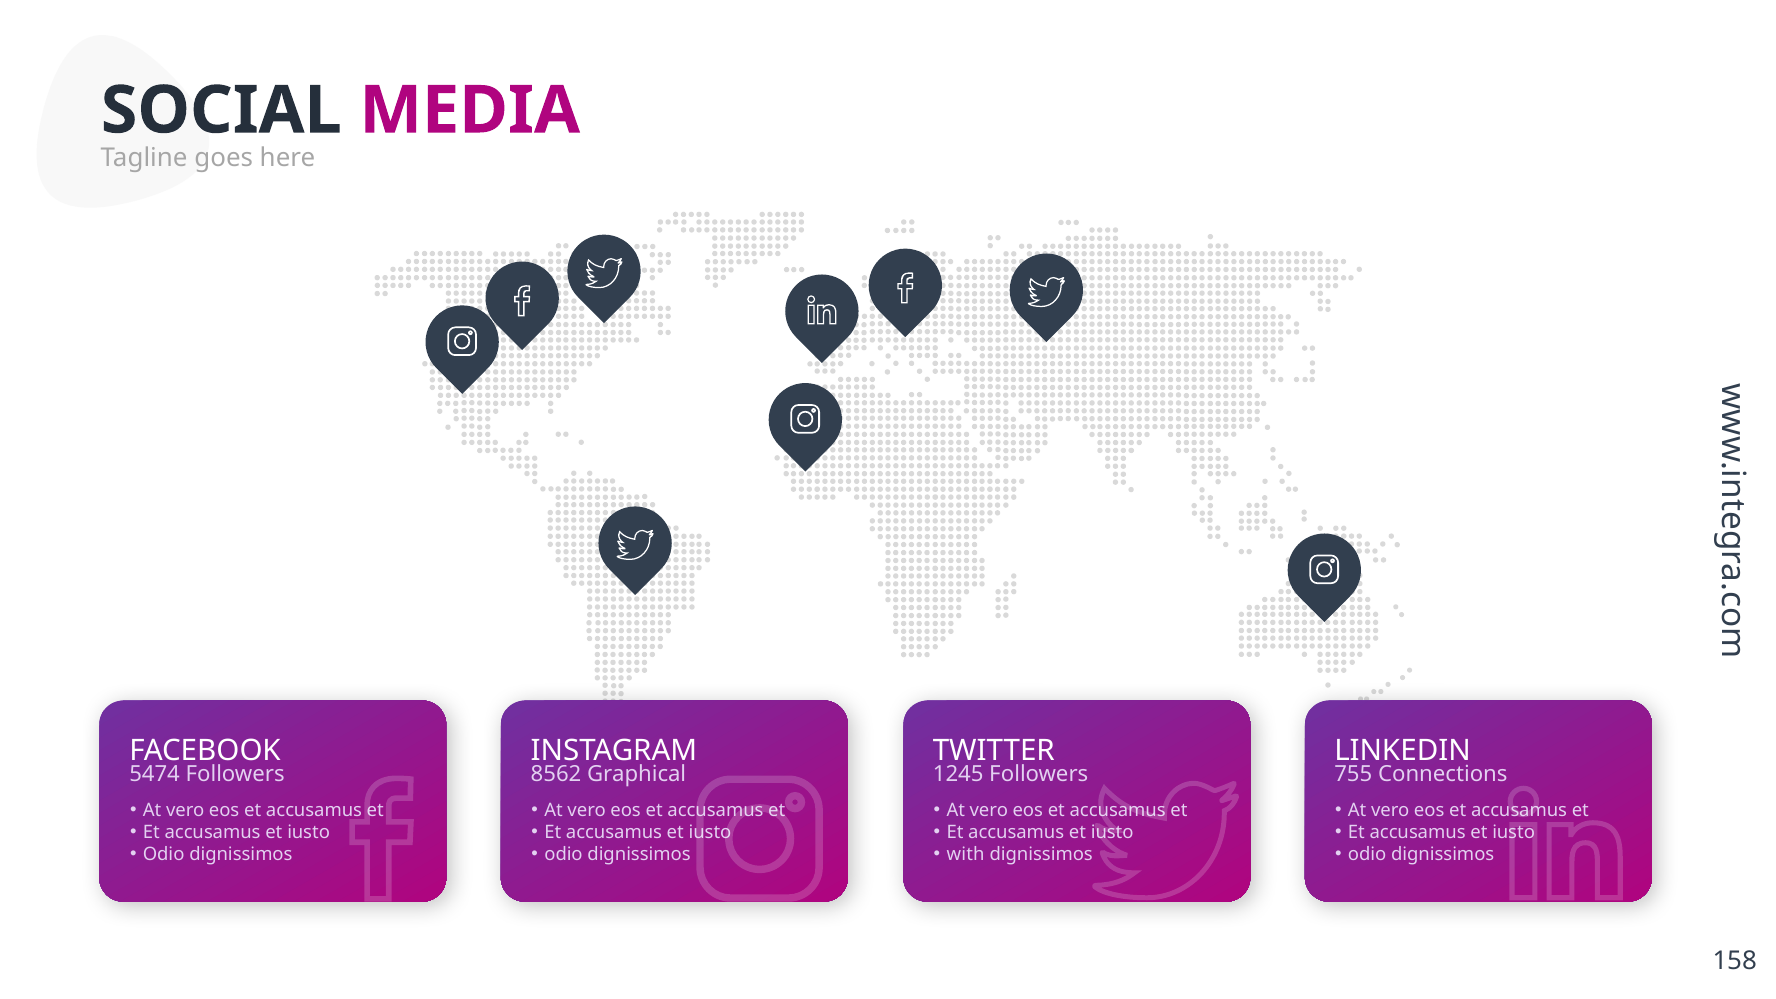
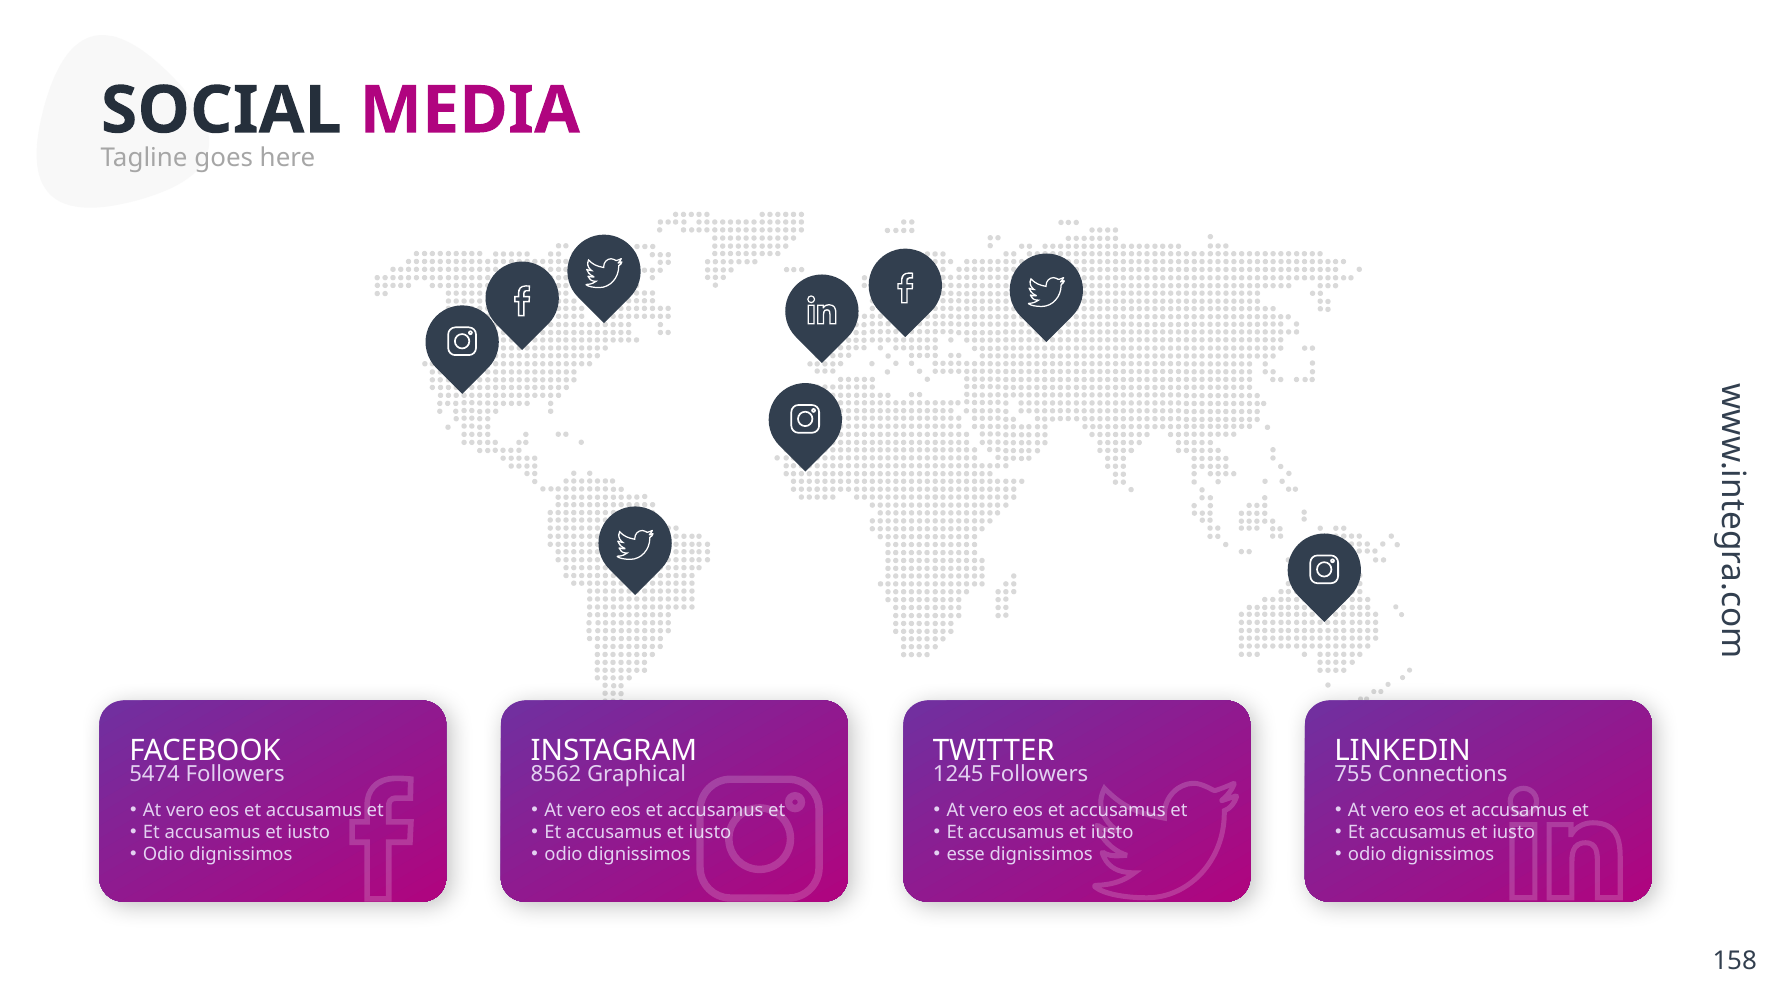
with: with -> esse (966, 855)
